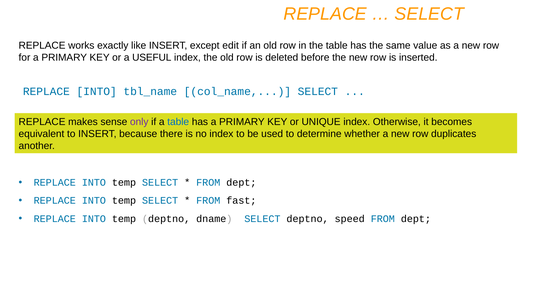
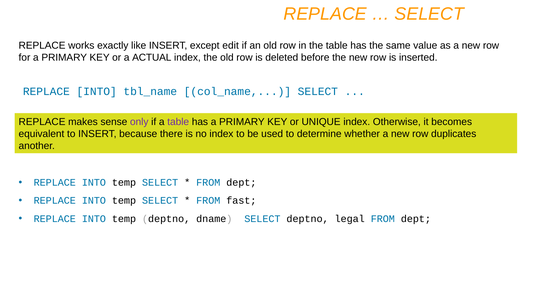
USEFUL: USEFUL -> ACTUAL (152, 57)
table colour: blue -> purple (178, 122)
speed: speed -> legal (350, 219)
